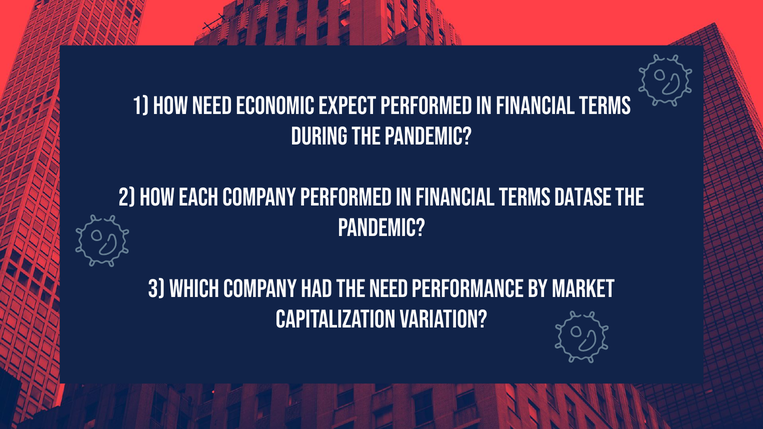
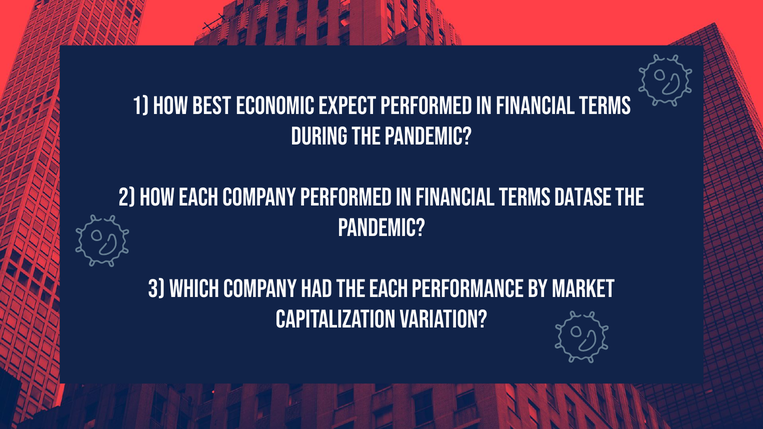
How need: need -> best (212, 106)
the need: need -> each (389, 289)
